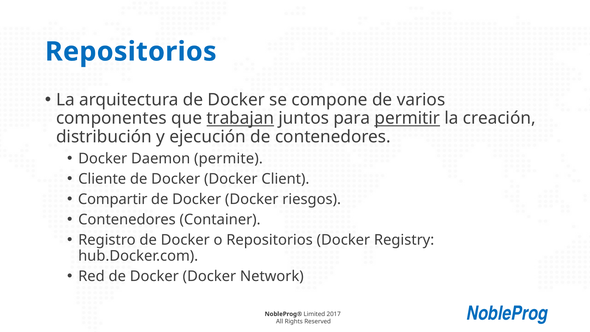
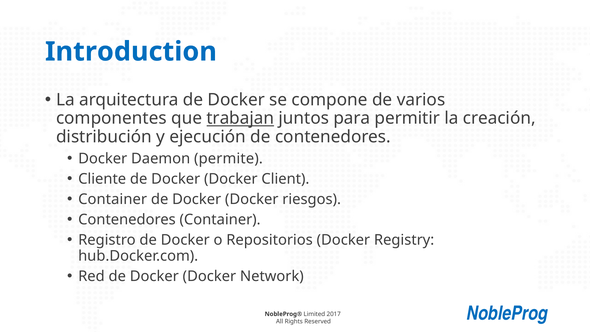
Repositorios: Repositorios -> Introduction (131, 52)
permitir underline: present -> none (407, 118)
Compartir: Compartir -> Container (113, 199)
